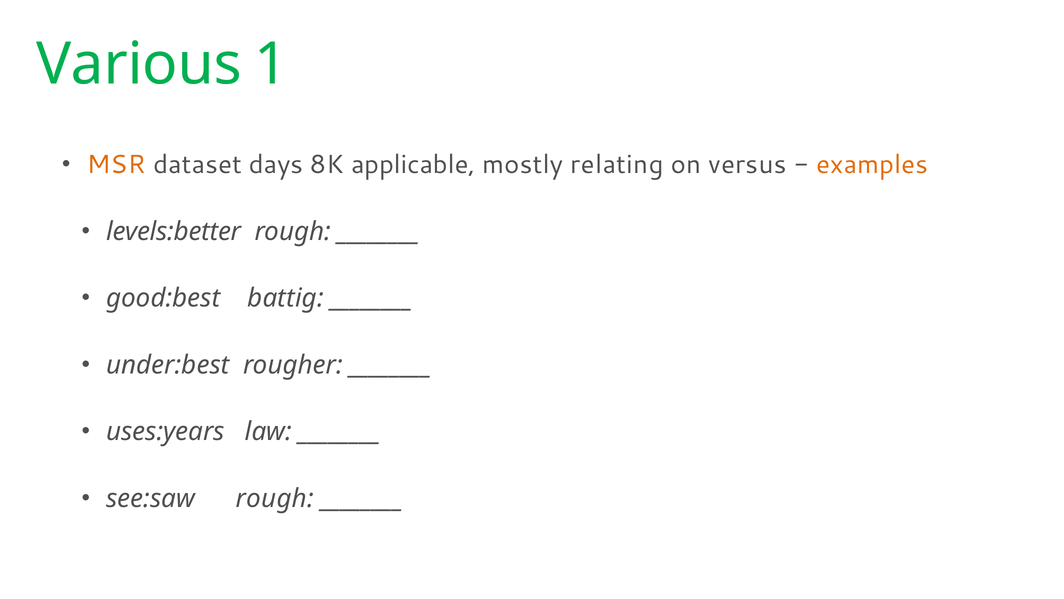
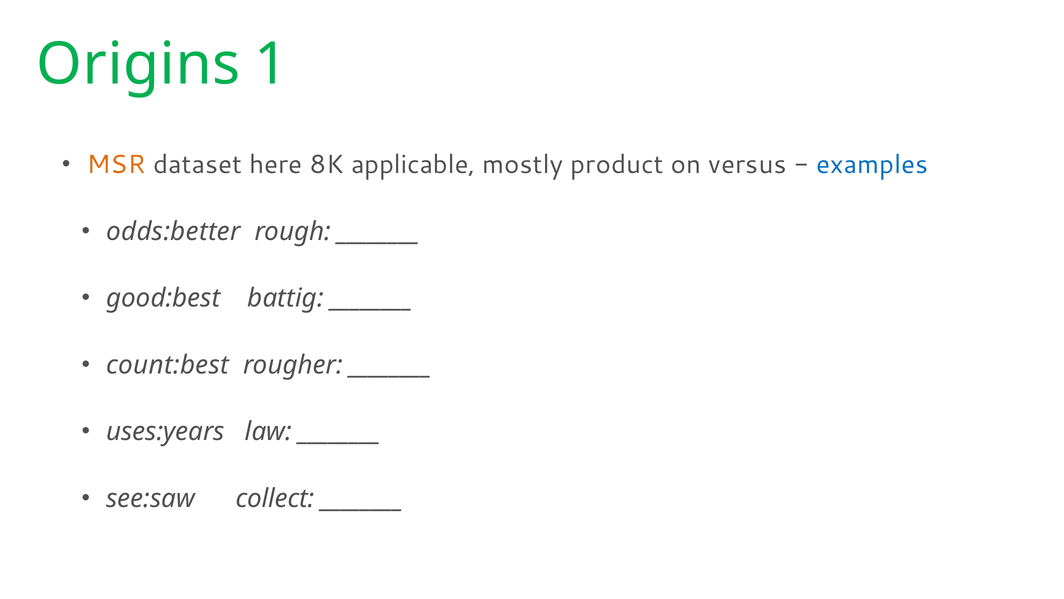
Various: Various -> Origins (138, 64)
days: days -> here (276, 165)
relating: relating -> product (617, 165)
examples colour: orange -> blue (872, 165)
levels:better: levels:better -> odds:better (173, 231)
under:best: under:best -> count:best (168, 365)
see:saw rough: rough -> collect (275, 498)
